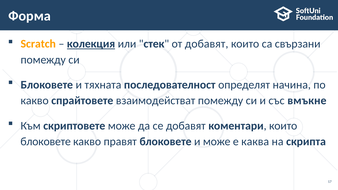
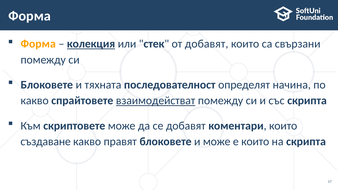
Scratch: Scratch -> Форма (38, 44)
взаимодействат underline: none -> present (156, 101)
със вмъкне: вмъкне -> скрипта (307, 101)
блоковете: блоковете -> създаване (46, 142)
е каква: каква -> които (255, 142)
